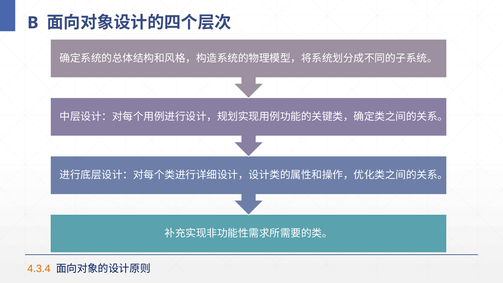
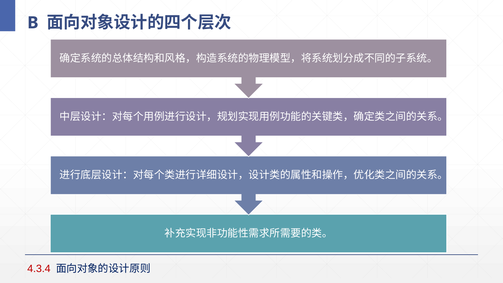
4.3.4 colour: orange -> red (39, 269)
